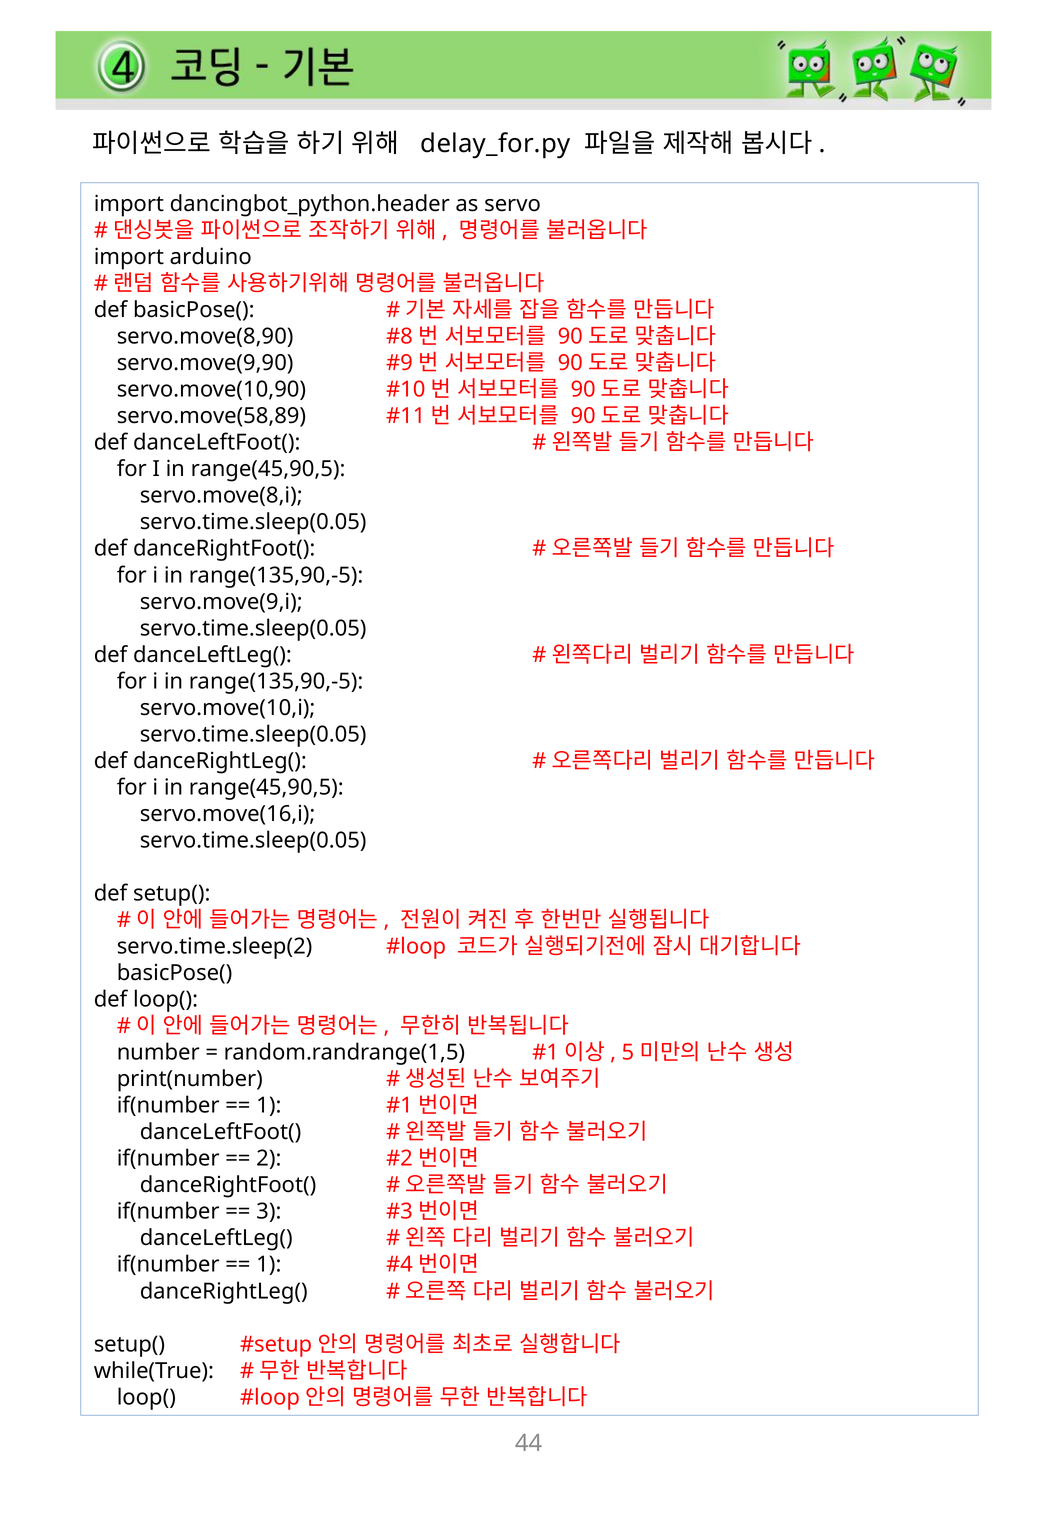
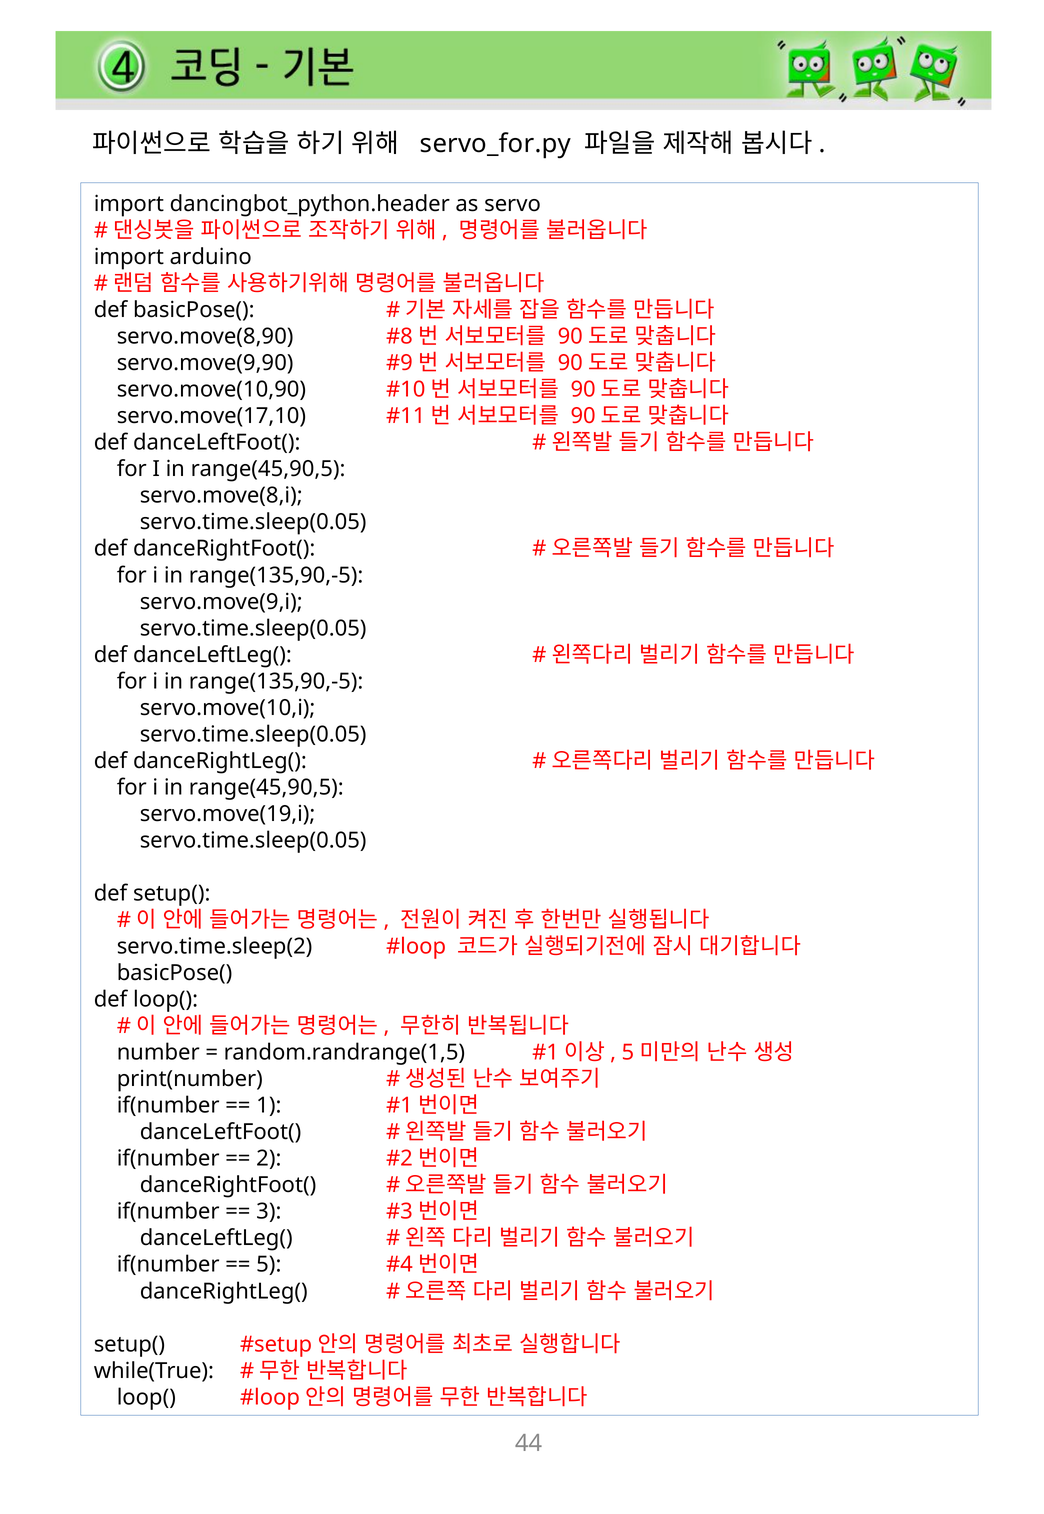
delay_for.py: delay_for.py -> servo_for.py (495, 144)
servo.move(58,89: servo.move(58,89 -> servo.move(17,10 (211, 416)
servo.move(16,i: servo.move(16,i -> servo.move(19,i (228, 814)
1: 1 -> 5 (269, 1264)
